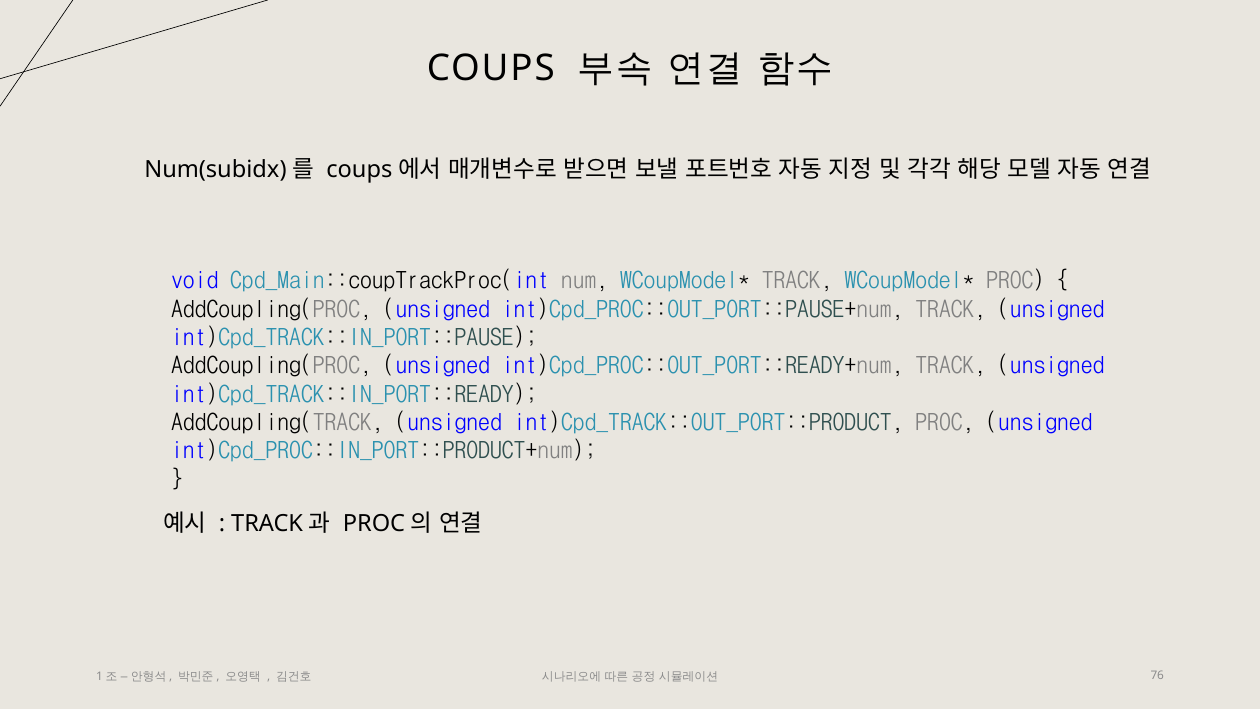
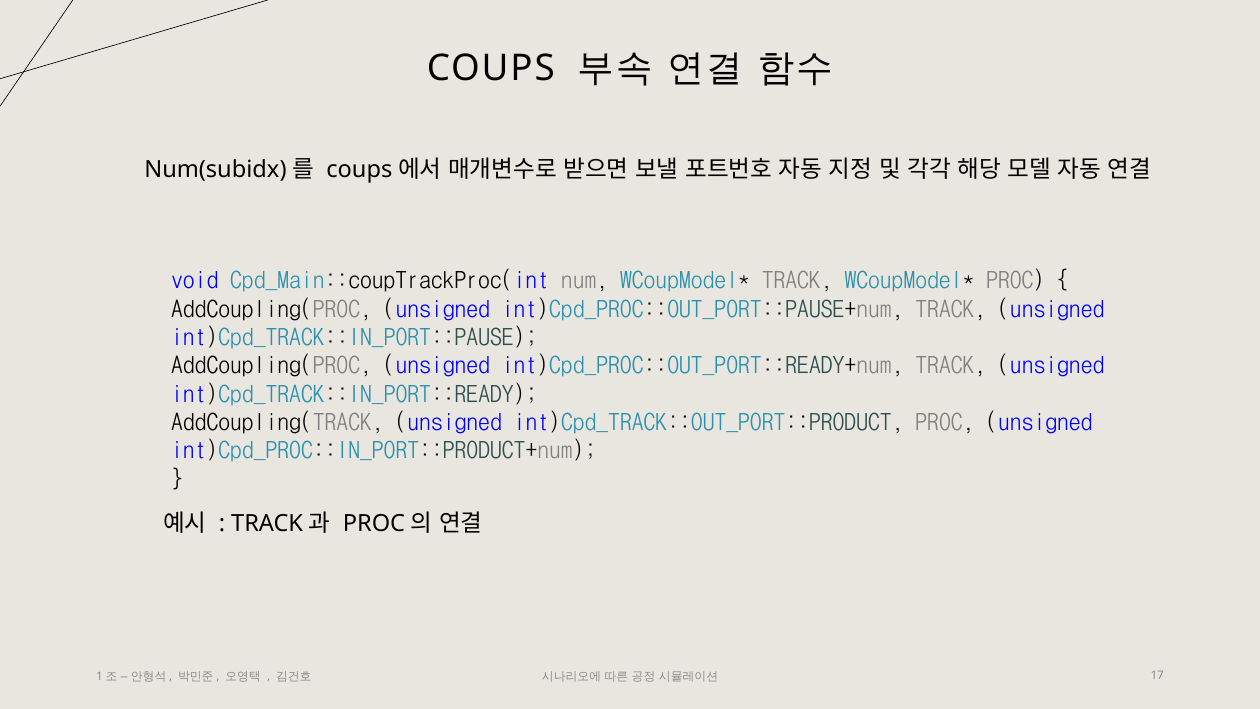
76: 76 -> 17 (1157, 676)
